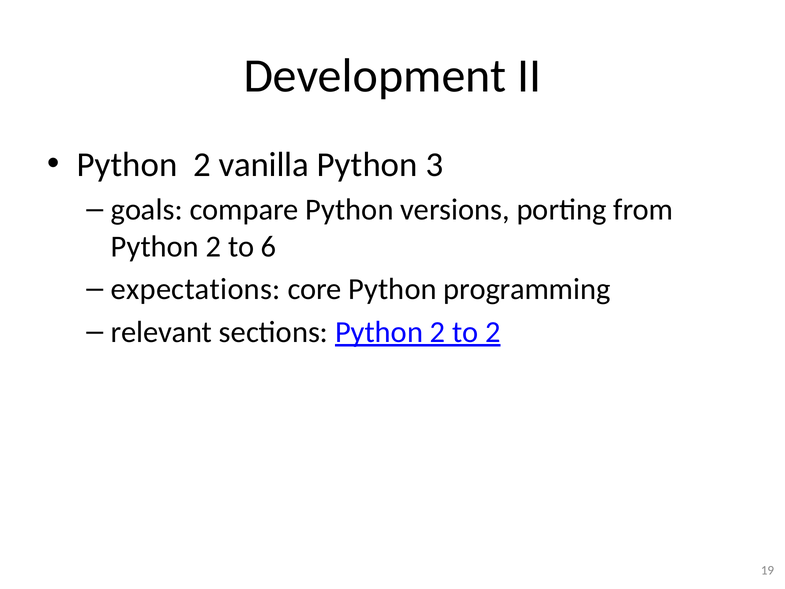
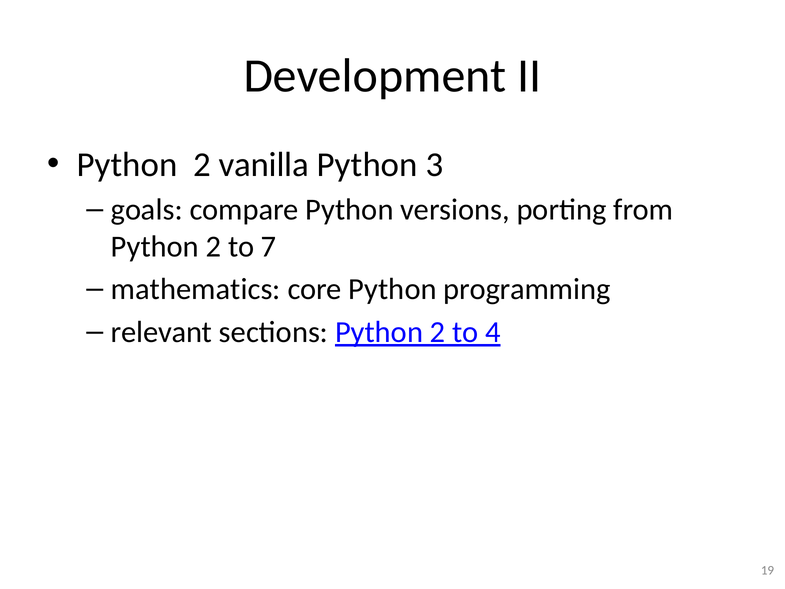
6: 6 -> 7 (269, 246)
expectations: expectations -> mathematics (196, 289)
to 2: 2 -> 4 (493, 332)
